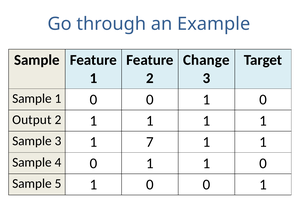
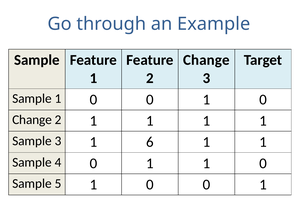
Output: Output -> Change (32, 119)
7: 7 -> 6 (150, 142)
